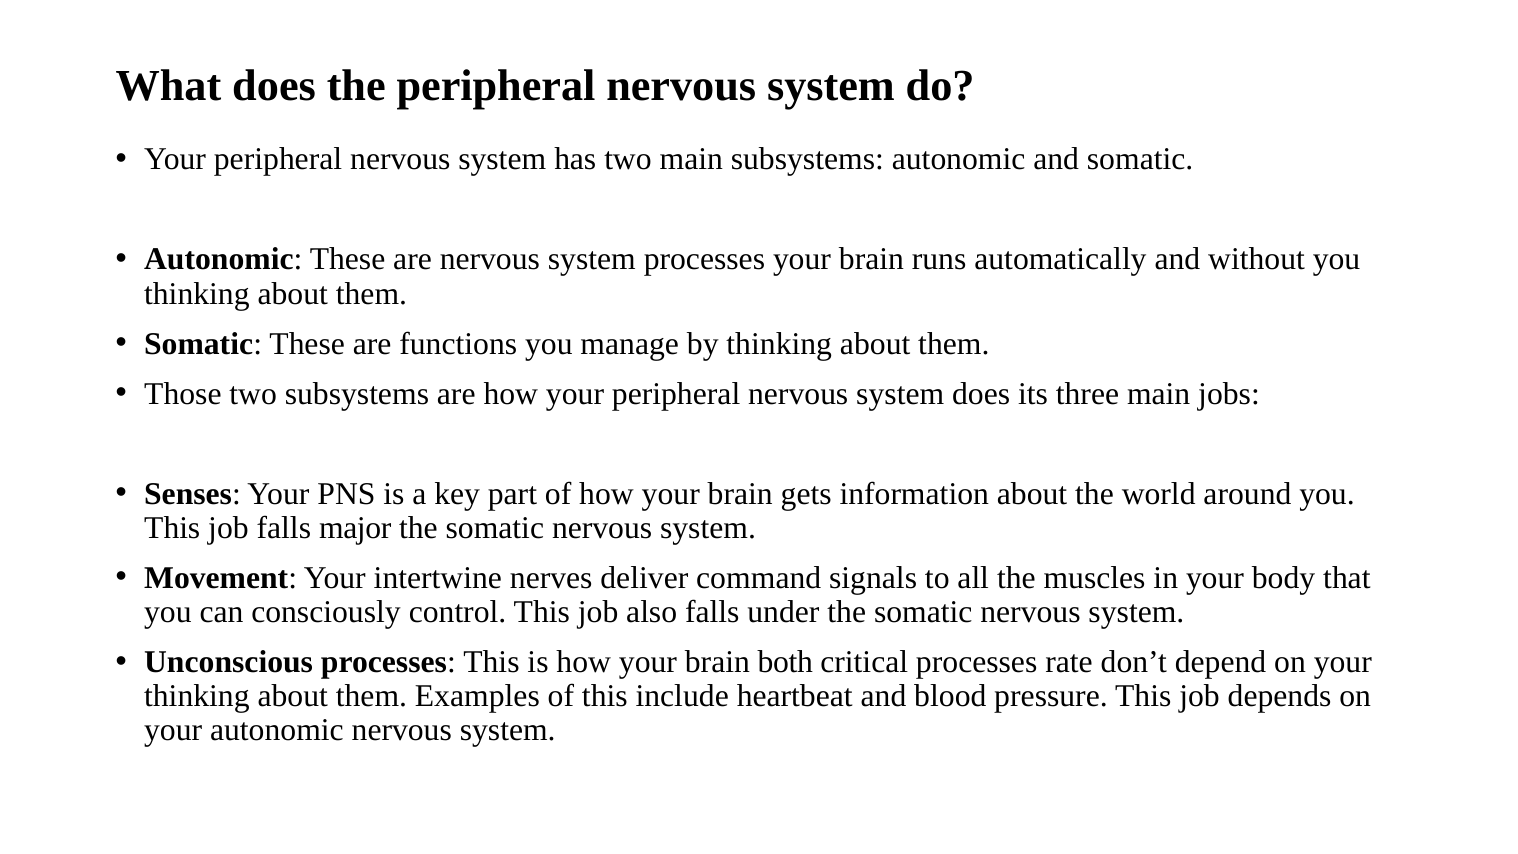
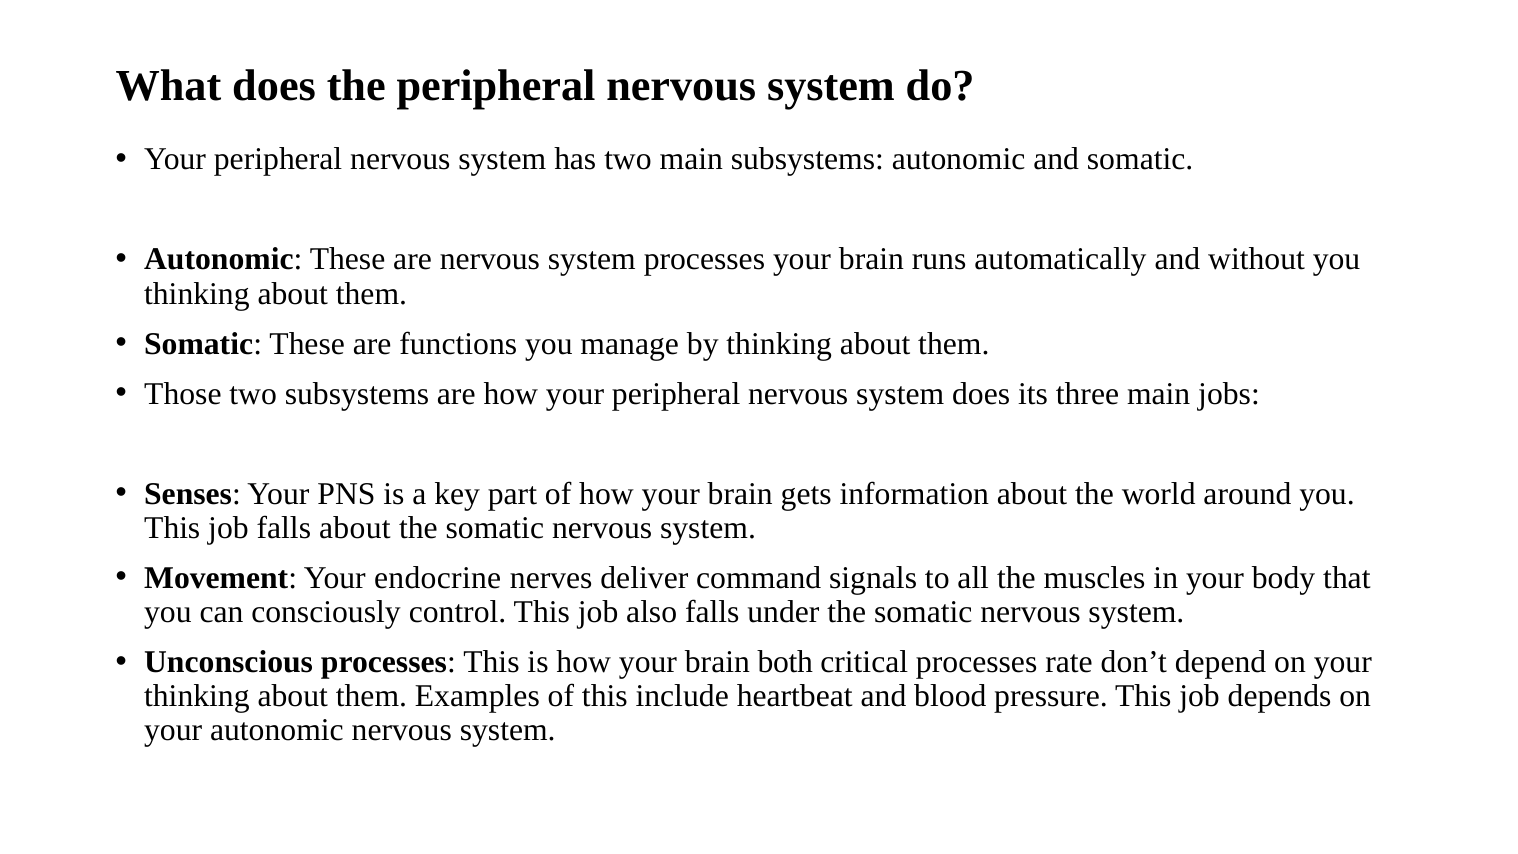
falls major: major -> about (355, 528)
intertwine: intertwine -> endocrine (438, 578)
